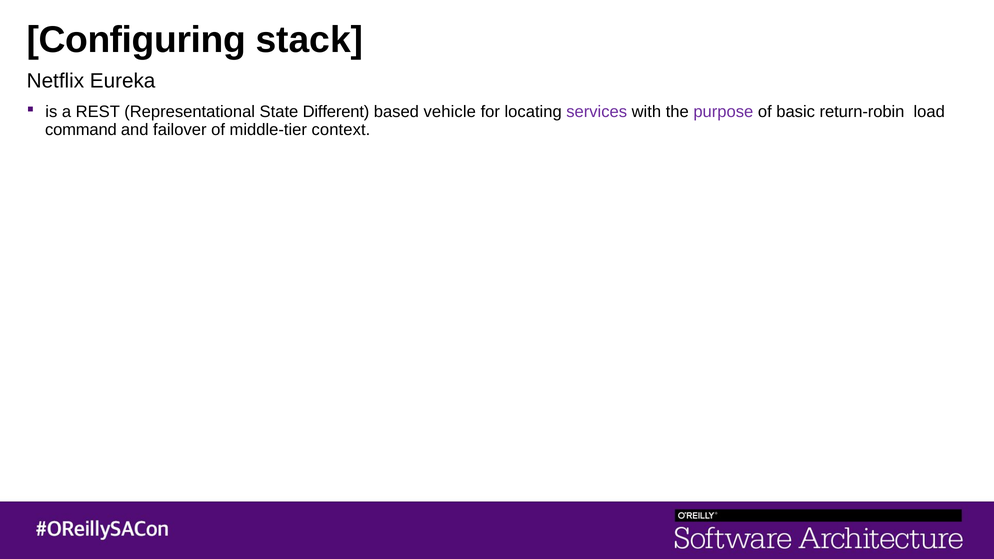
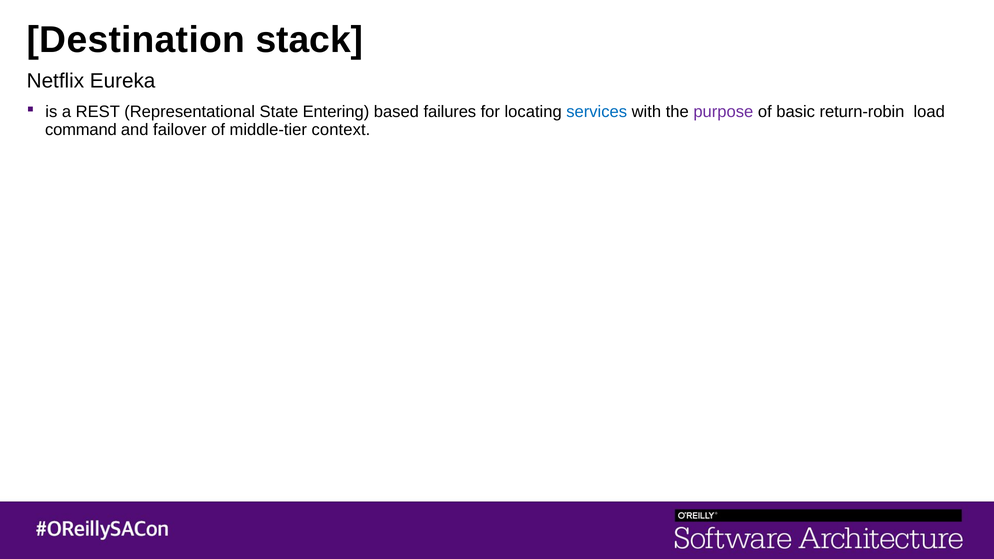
Configuring: Configuring -> Destination (136, 40)
Different: Different -> Entering (336, 112)
vehicle: vehicle -> failures (450, 112)
services colour: purple -> blue (597, 112)
